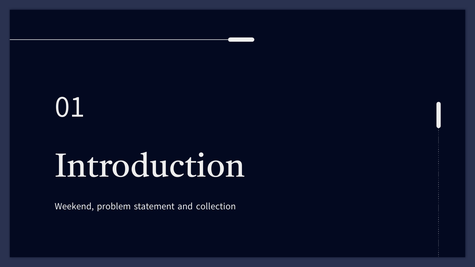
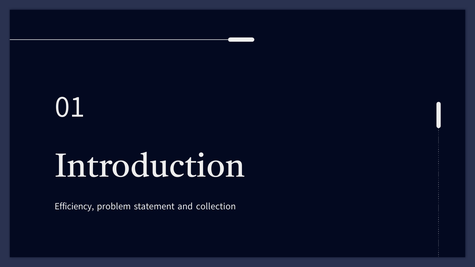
Weekend: Weekend -> Efficiency (74, 206)
